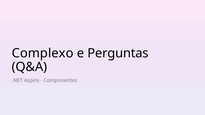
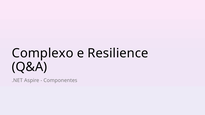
Perguntas: Perguntas -> Resilience (118, 53)
